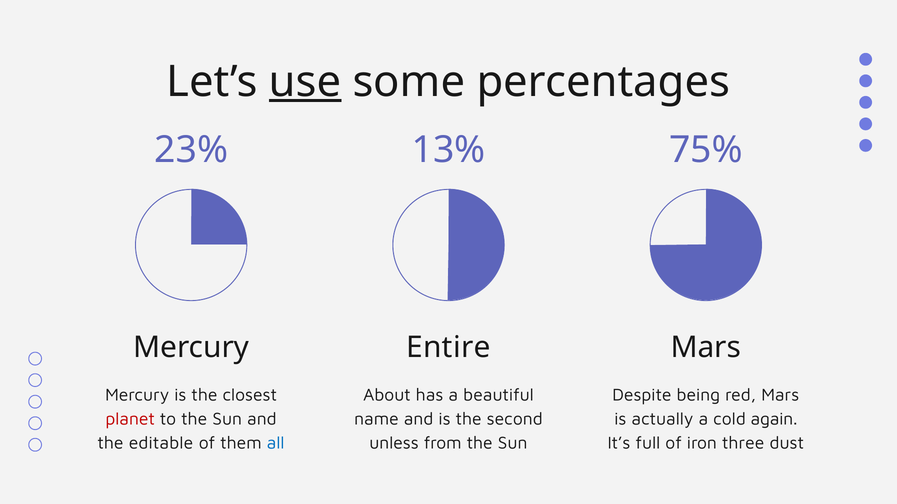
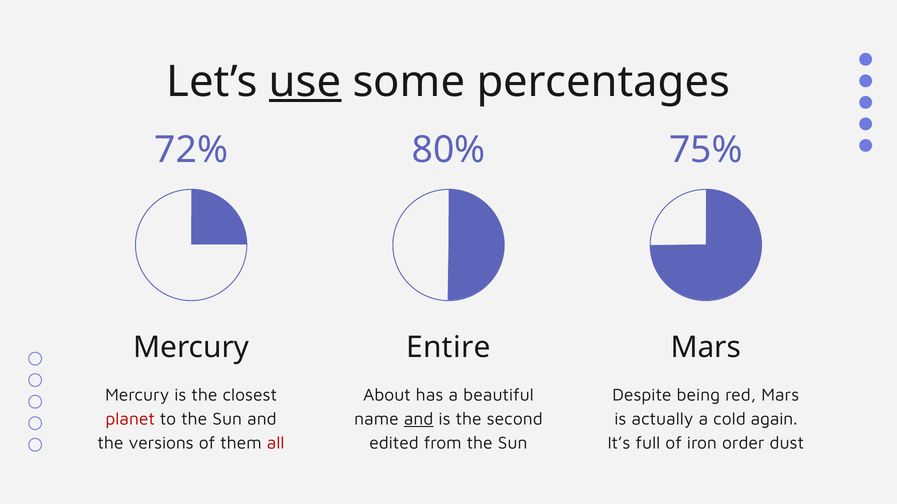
23%: 23% -> 72% (191, 150)
13%: 13% -> 80% (449, 150)
and underline: none -> present (419, 420)
editable: editable -> versions (161, 444)
all colour: blue -> red (276, 444)
unless: unless -> edited (394, 444)
three: three -> order (743, 444)
